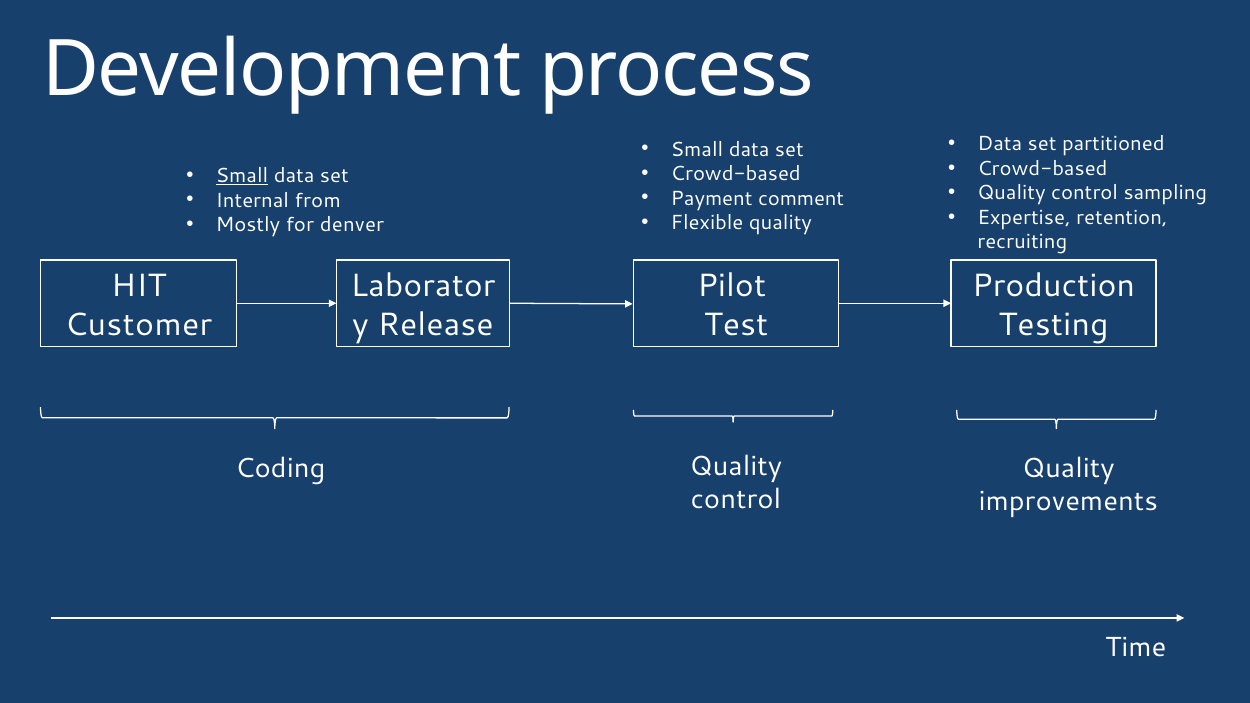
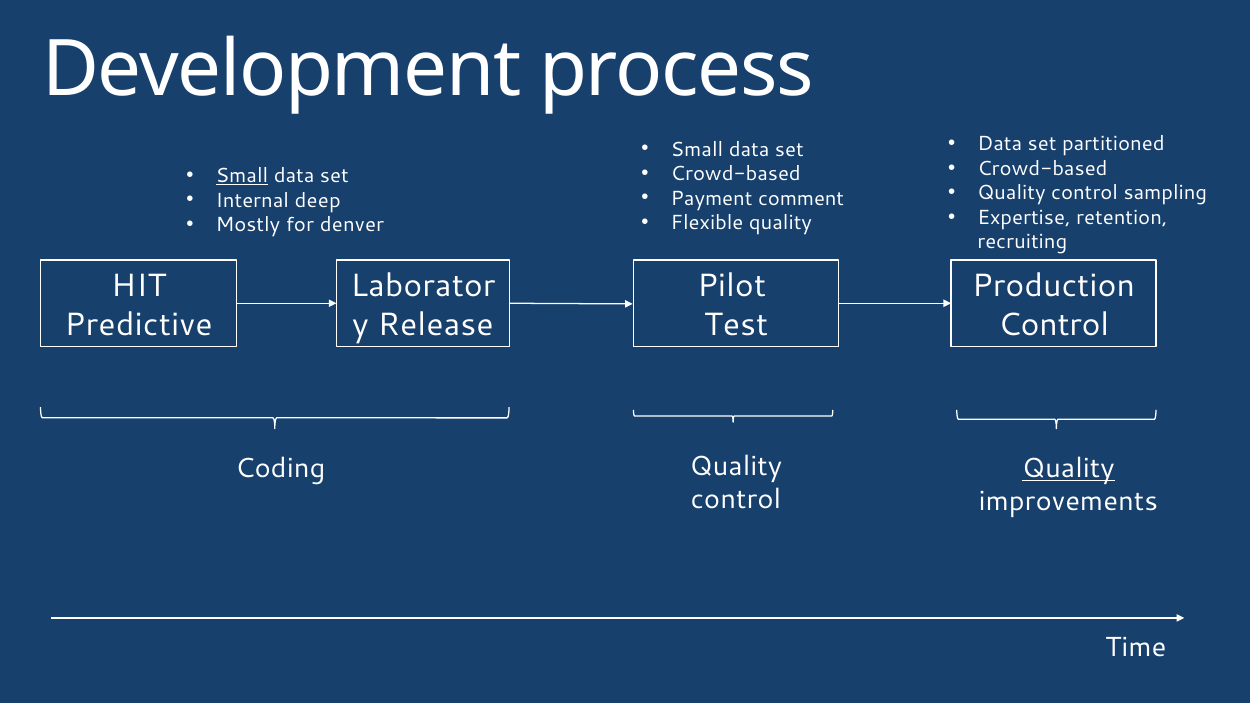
from: from -> deep (318, 200)
Customer: Customer -> Predictive (139, 325)
Testing: Testing -> Control (1054, 325)
Quality underline: none -> present (1068, 469)
